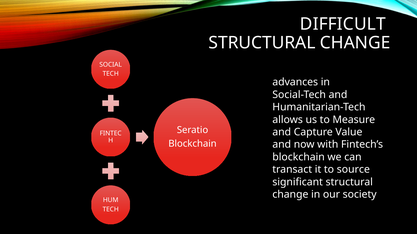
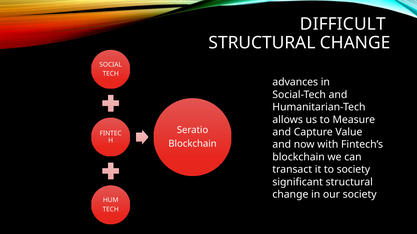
to source: source -> society (353, 170)
